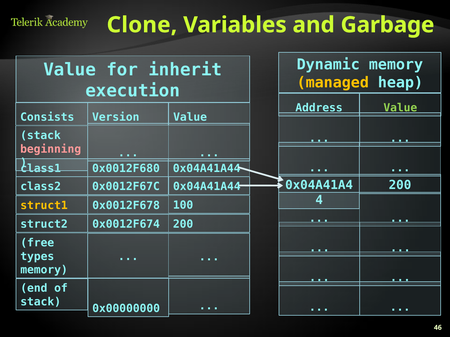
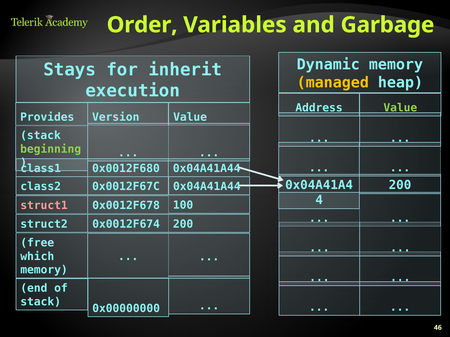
Clone: Clone -> Order (142, 25)
Value: Value -> Stays (70, 70)
Consists: Consists -> Provides (47, 117)
beginning colour: pink -> light green (51, 149)
struct1 colour: yellow -> pink (44, 206)
types: types -> which (37, 257)
